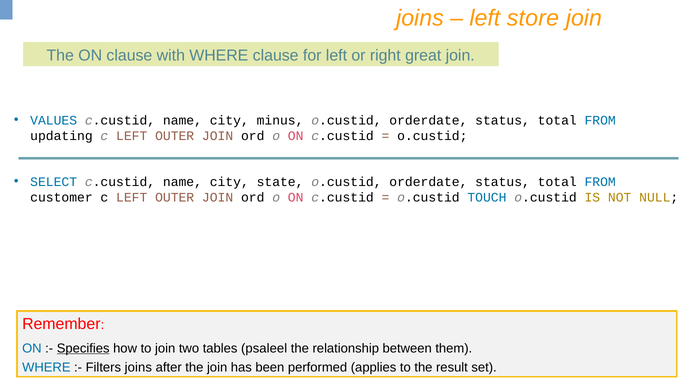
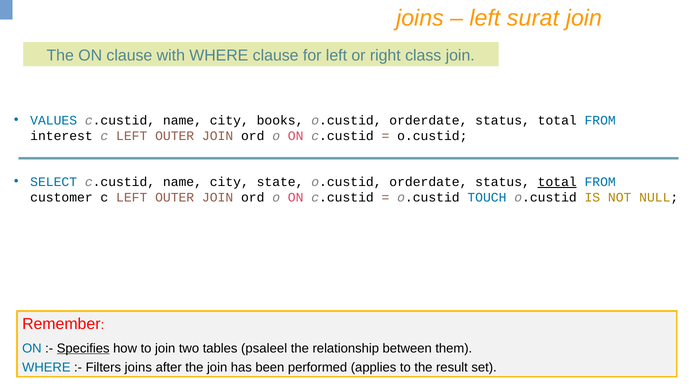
store: store -> surat (533, 18)
great: great -> class (423, 55)
minus: minus -> books (280, 120)
updating: updating -> interest (61, 136)
total underline: none -> present (557, 182)
